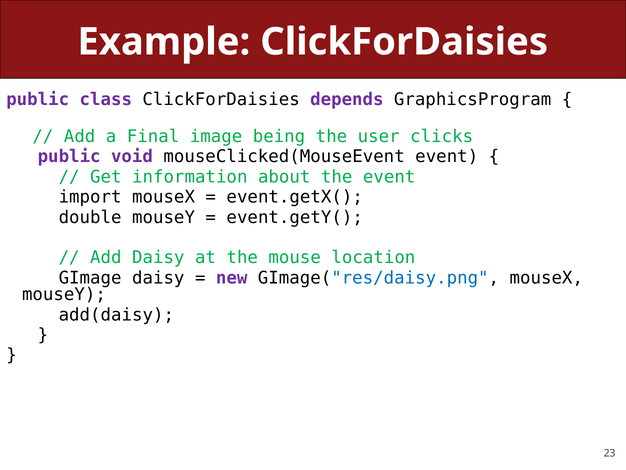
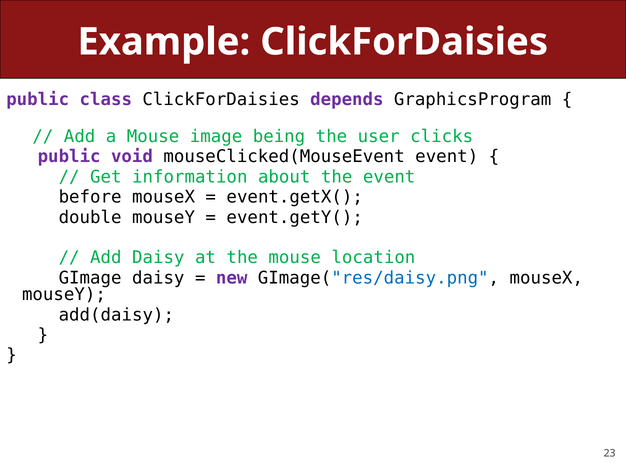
a Final: Final -> Mouse (153, 136)
import: import -> before (90, 197)
